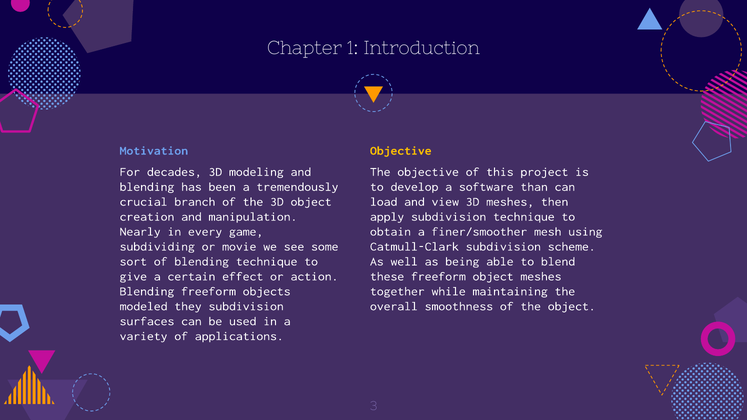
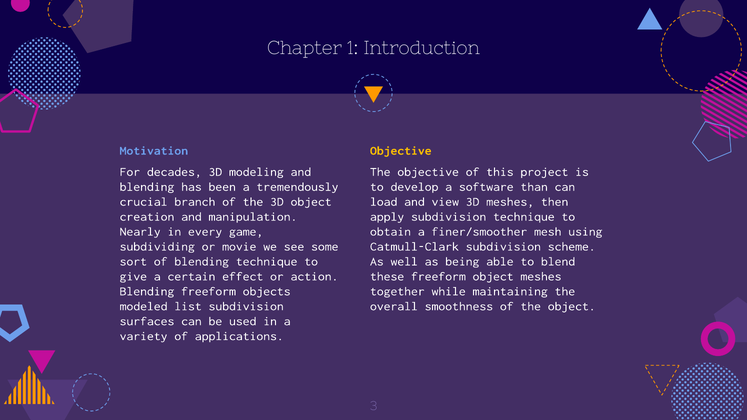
they: they -> list (188, 306)
